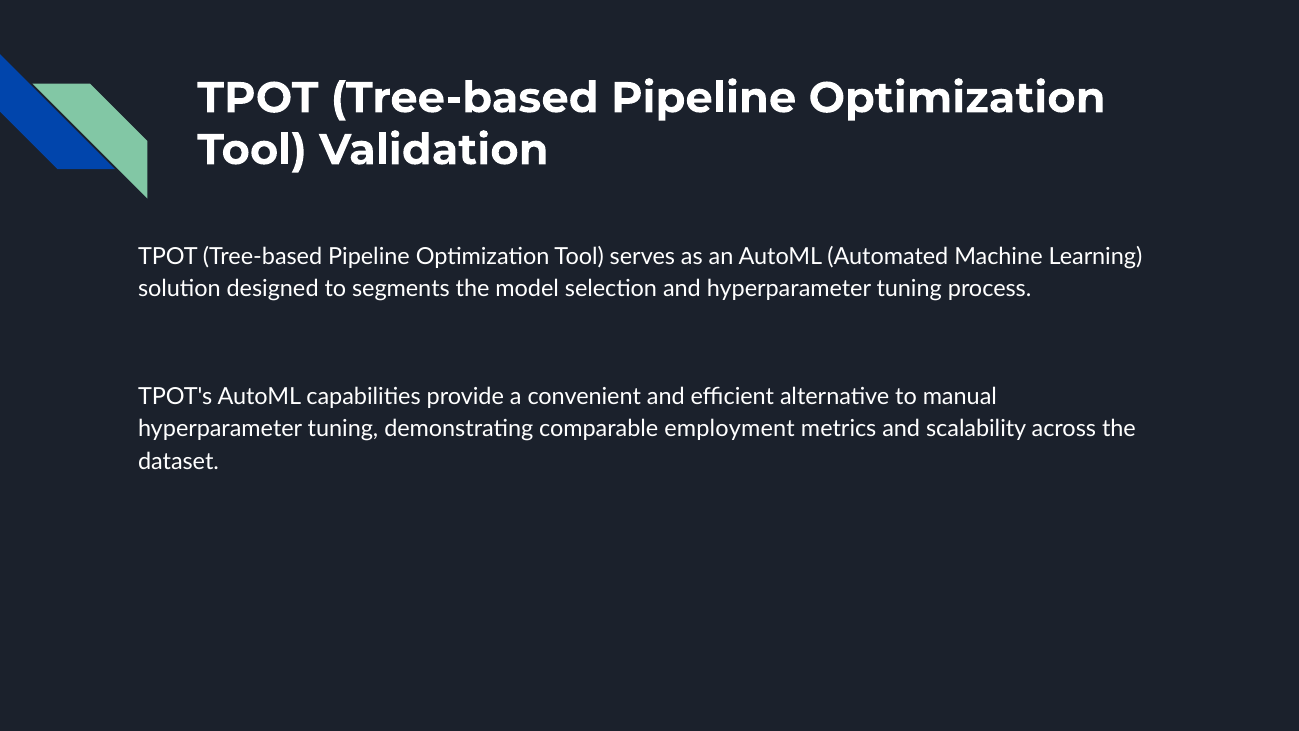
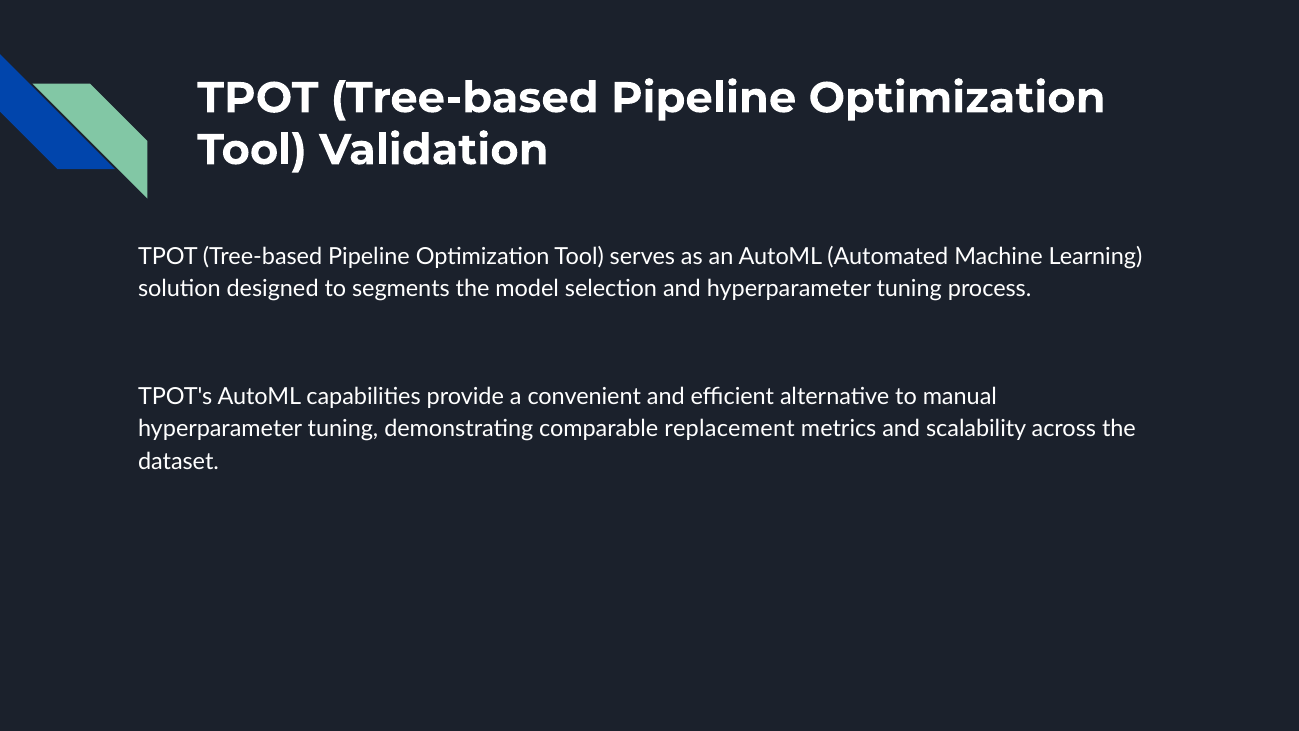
employment: employment -> replacement (730, 429)
